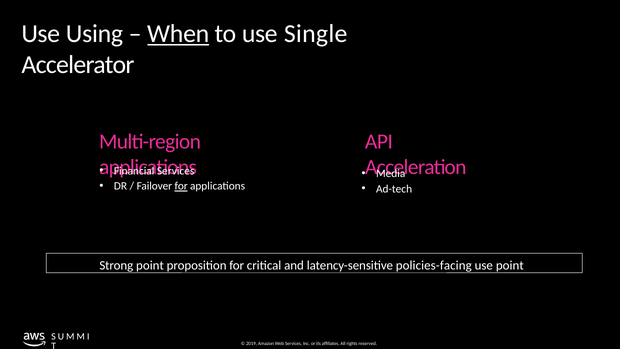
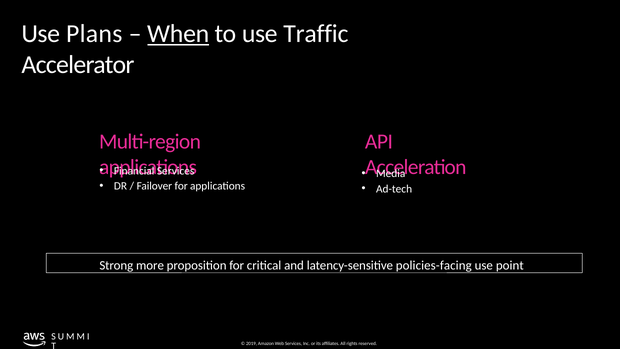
Using: Using -> Plans (94, 33)
Single: Single -> Traffic (316, 33)
for underline: present -> none (181, 186)
Strong point: point -> more (150, 265)
